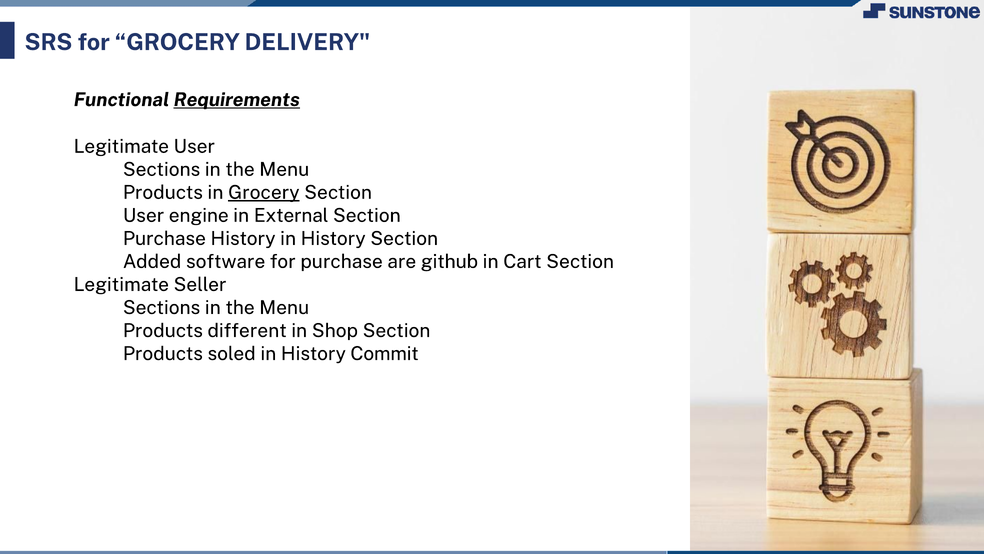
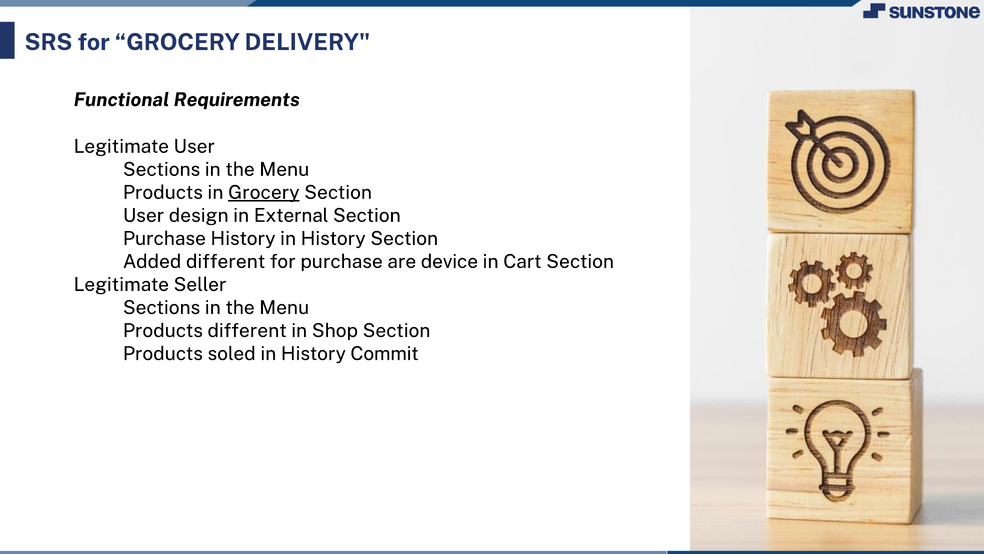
Requirements underline: present -> none (237, 100)
engine: engine -> design (199, 215)
Added software: software -> different (226, 261)
github: github -> device (449, 261)
